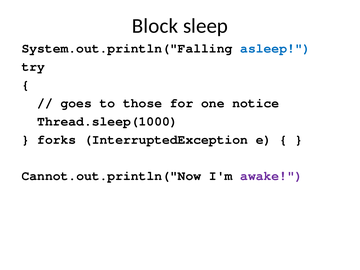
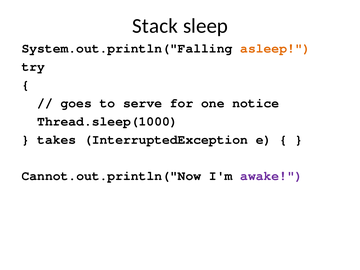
Block: Block -> Stack (155, 26)
asleep colour: blue -> orange (275, 48)
those: those -> serve (143, 103)
forks: forks -> takes (57, 139)
